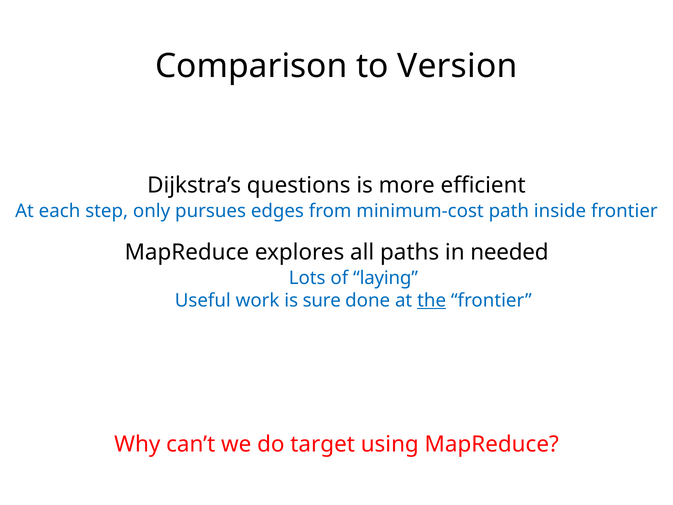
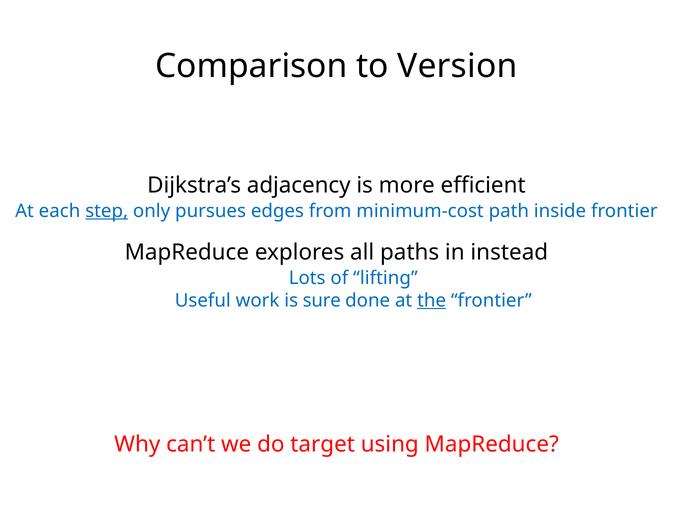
questions: questions -> adjacency (299, 185)
step underline: none -> present (107, 211)
needed: needed -> instead (509, 252)
laying: laying -> lifting (385, 278)
